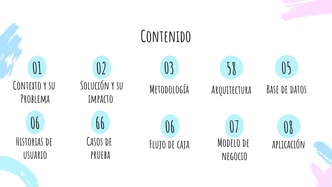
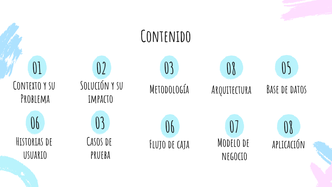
01 58: 58 -> 08 (231, 69)
06 66: 66 -> 03 (100, 124)
